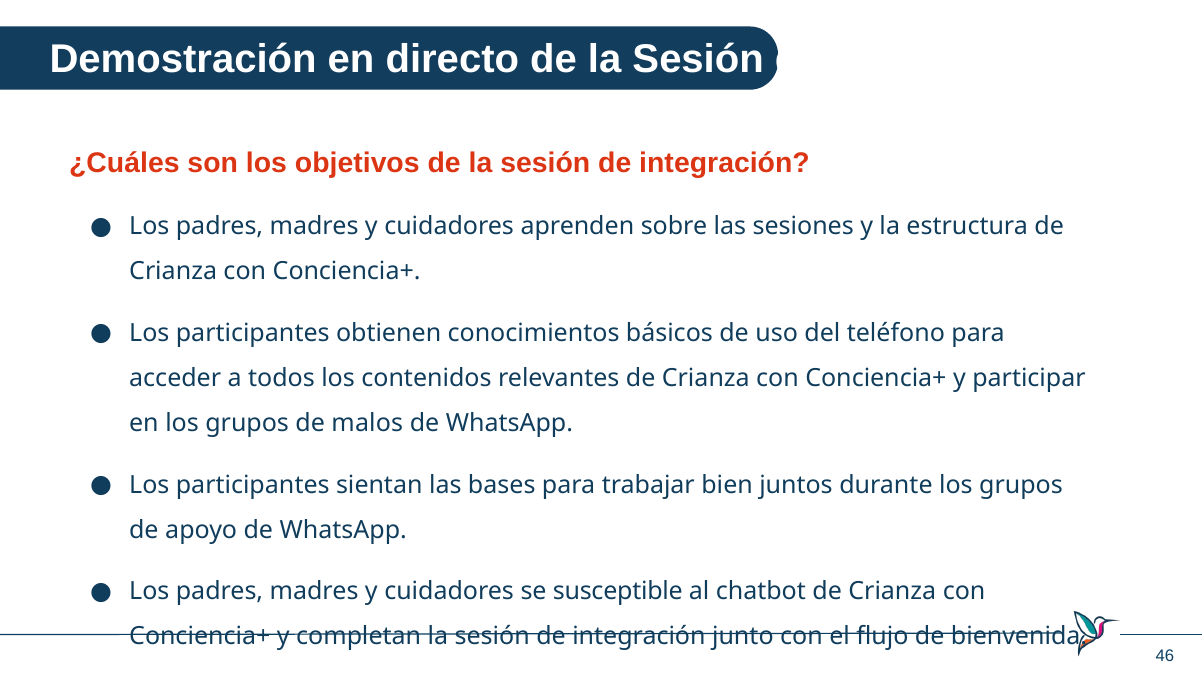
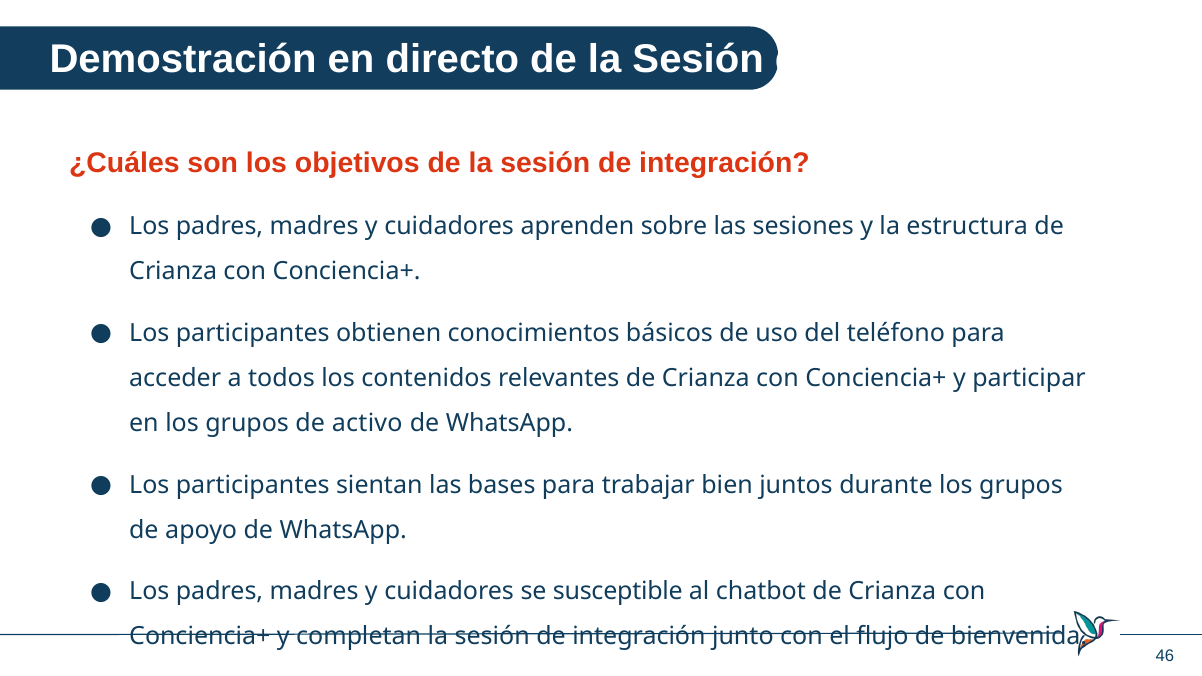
malos: malos -> activo (367, 423)
